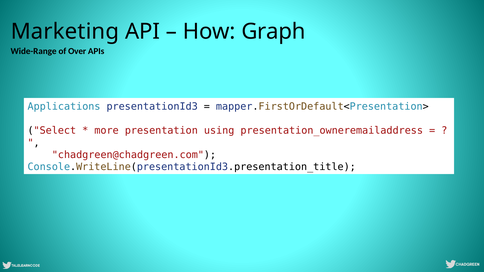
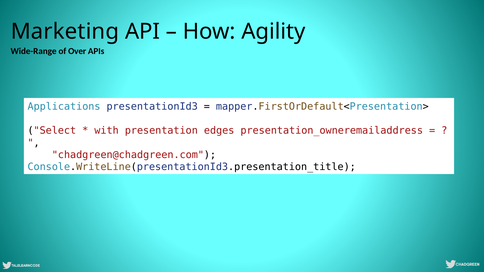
Graph: Graph -> Agility (273, 32)
more: more -> with (107, 131)
using: using -> edges (219, 131)
